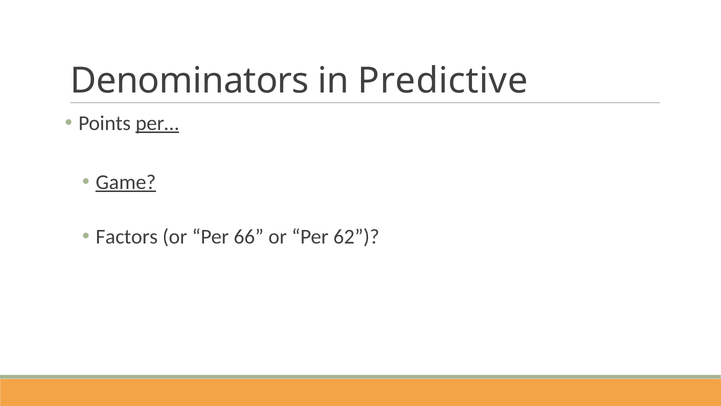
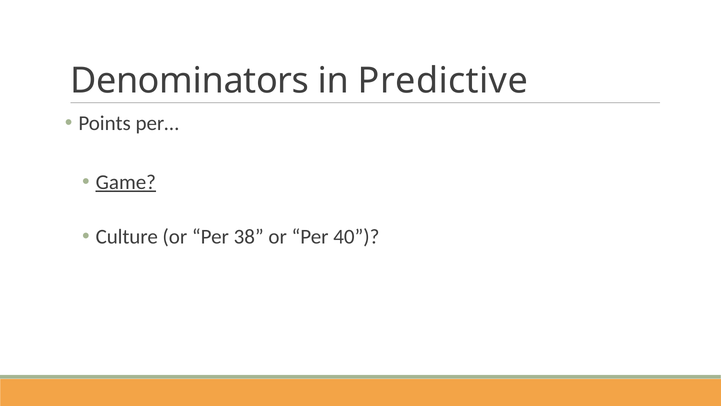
per… underline: present -> none (157, 123)
Factors: Factors -> Culture (127, 237)
66: 66 -> 38 (249, 237)
62: 62 -> 40 (356, 237)
